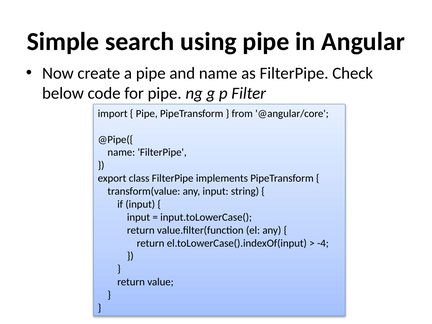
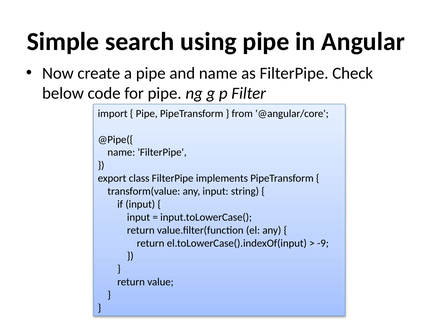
-4: -4 -> -9 (323, 243)
